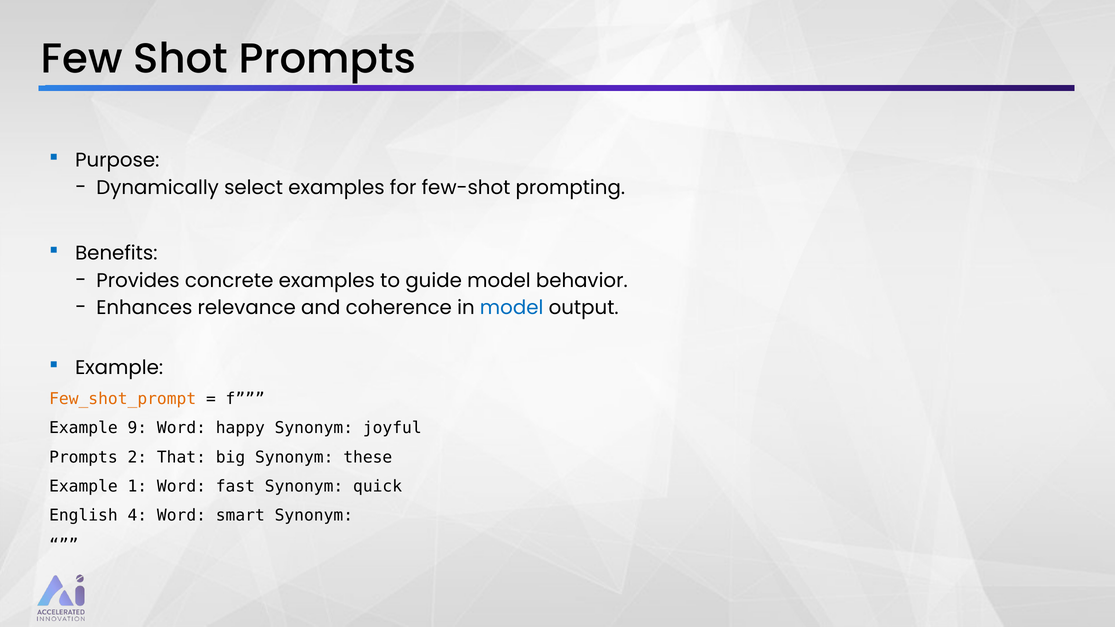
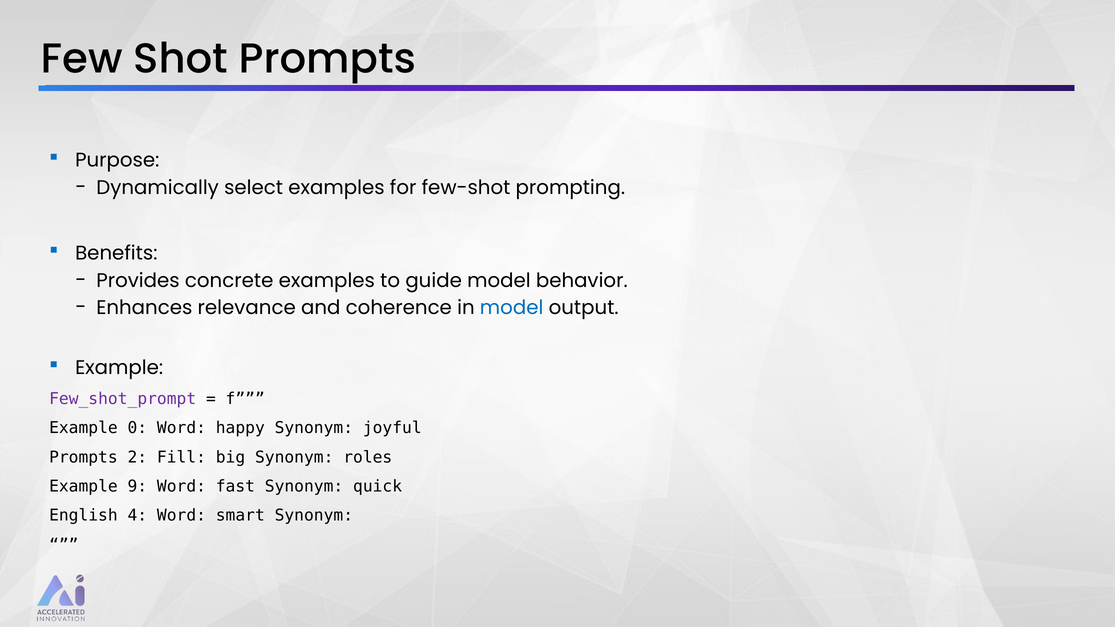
Few_shot_prompt colour: orange -> purple (123, 399)
9: 9 -> 0 (137, 428)
That: That -> Fill (181, 457)
these: these -> roles (368, 457)
1: 1 -> 9 (137, 487)
